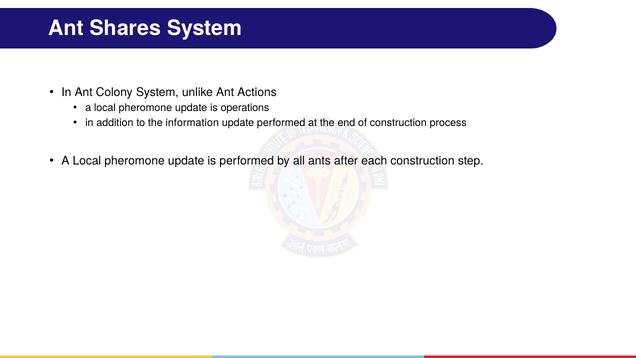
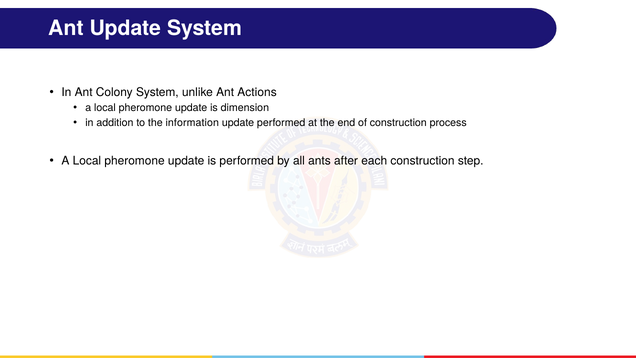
Ant Shares: Shares -> Update (125, 28)
operations: operations -> dimension (245, 108)
